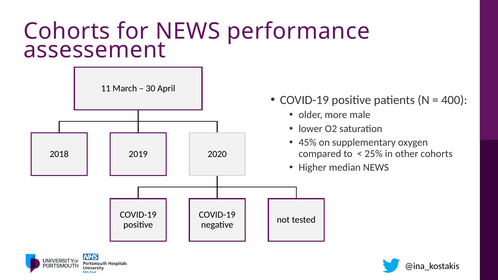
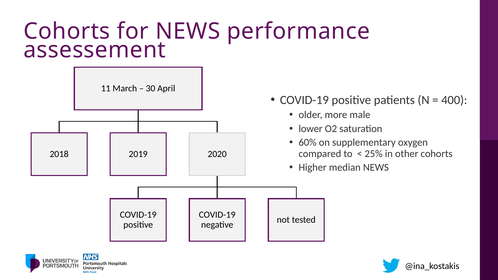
45%: 45% -> 60% (308, 143)
